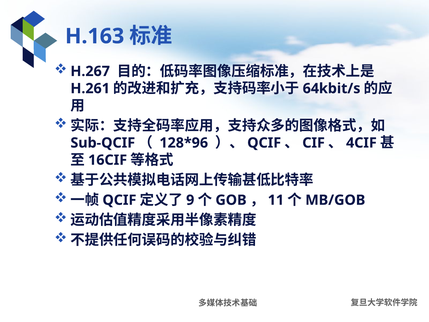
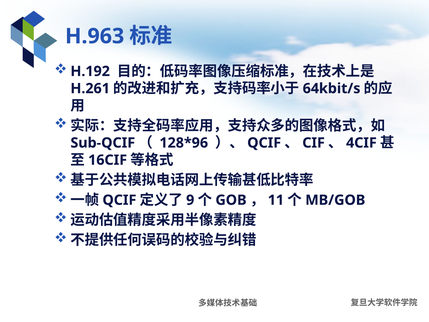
H.163: H.163 -> H.963 (95, 36)
H.267: H.267 -> H.192 (90, 71)
